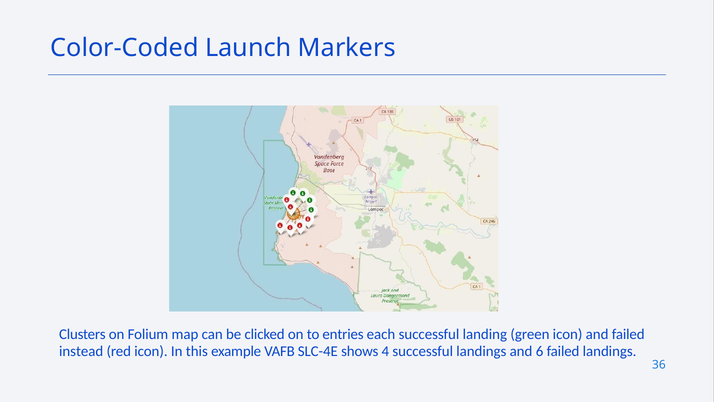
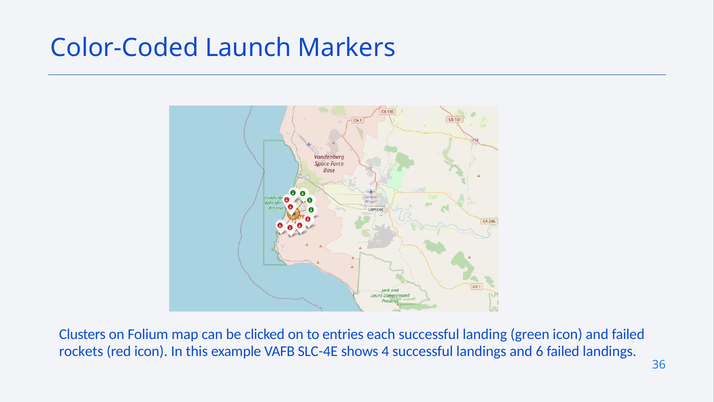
instead: instead -> rockets (81, 351)
